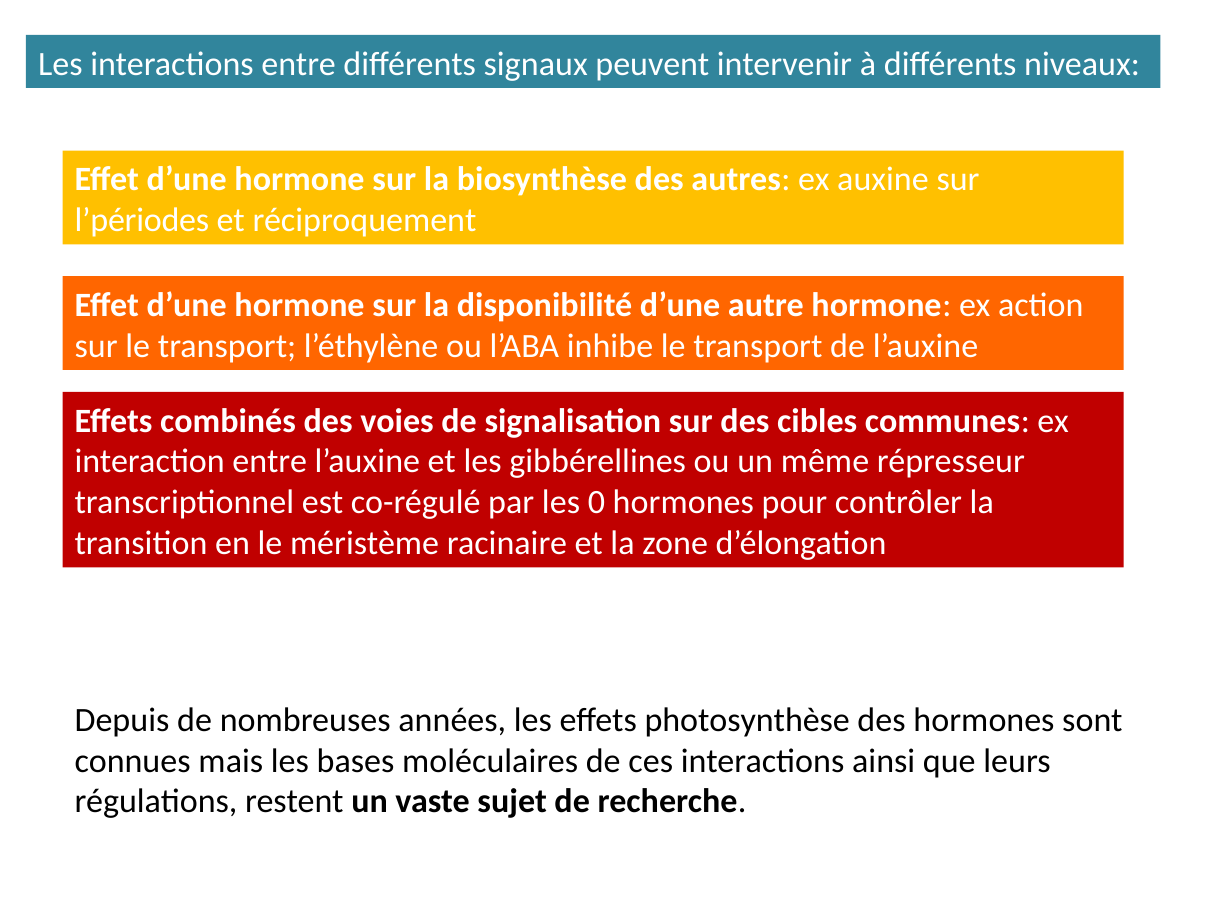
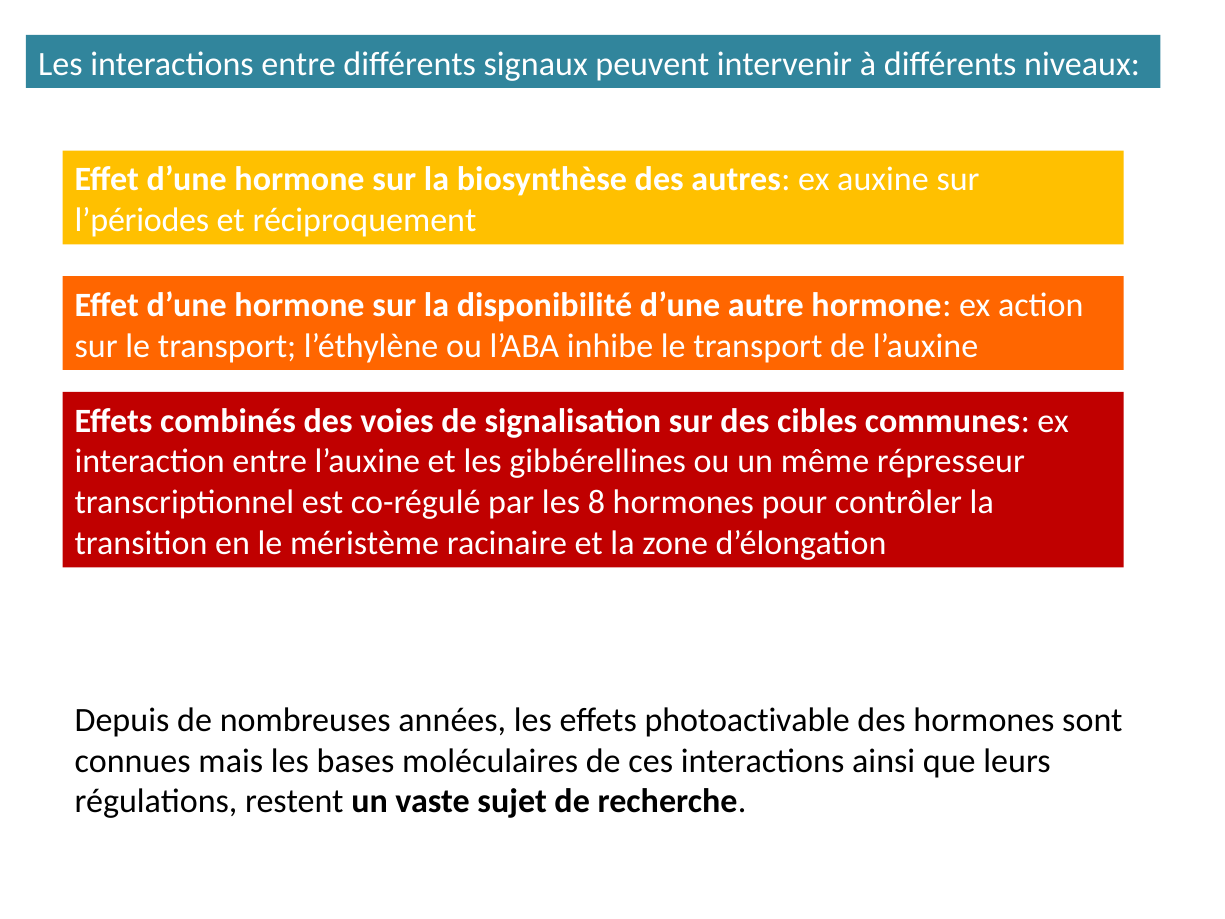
0: 0 -> 8 (597, 502)
photosynthèse: photosynthèse -> photoactivable (747, 720)
